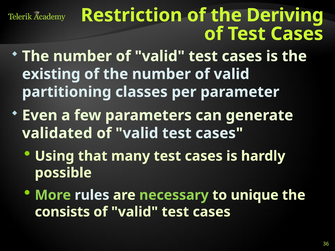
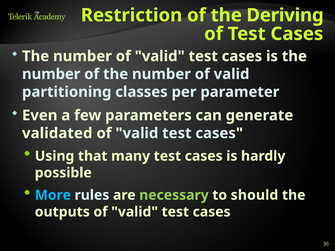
existing: existing -> number (51, 74)
More colour: light green -> light blue (53, 195)
unique: unique -> should (254, 195)
consists: consists -> outputs (62, 212)
